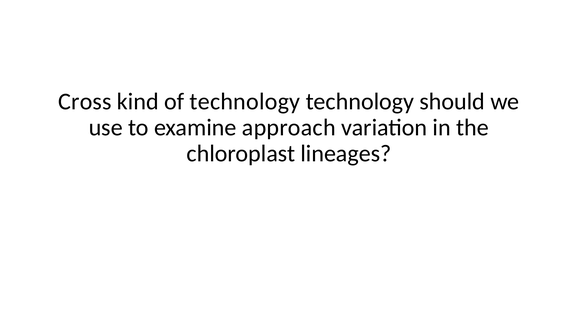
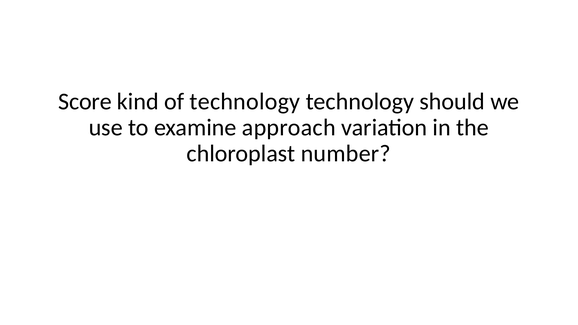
Cross: Cross -> Score (85, 102)
lineages: lineages -> number (346, 154)
